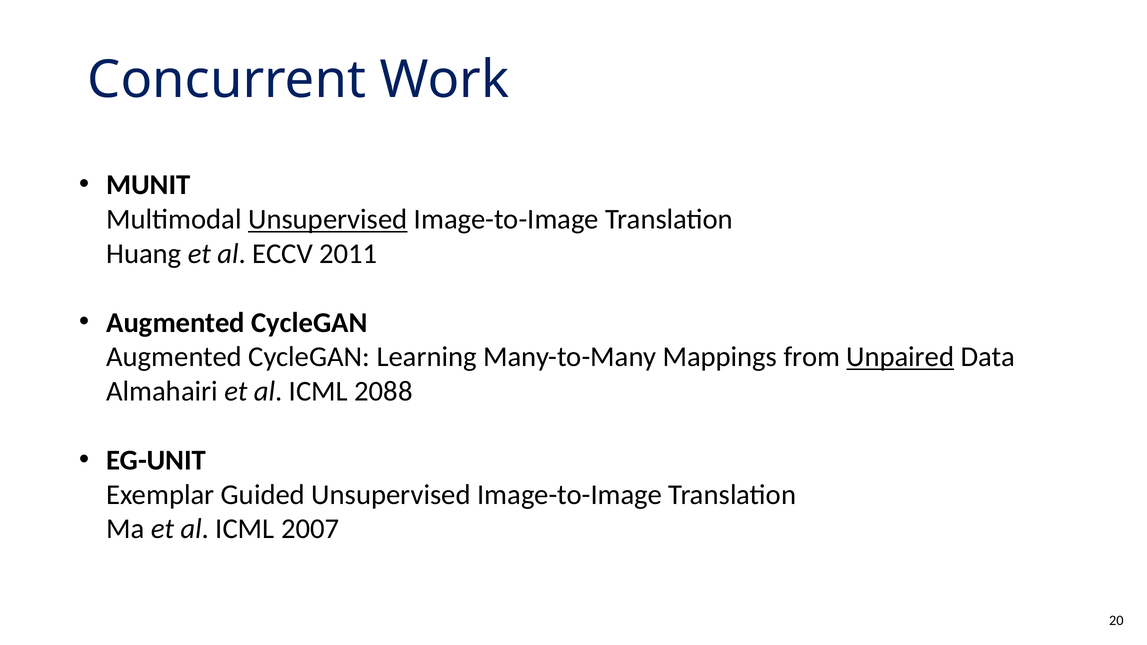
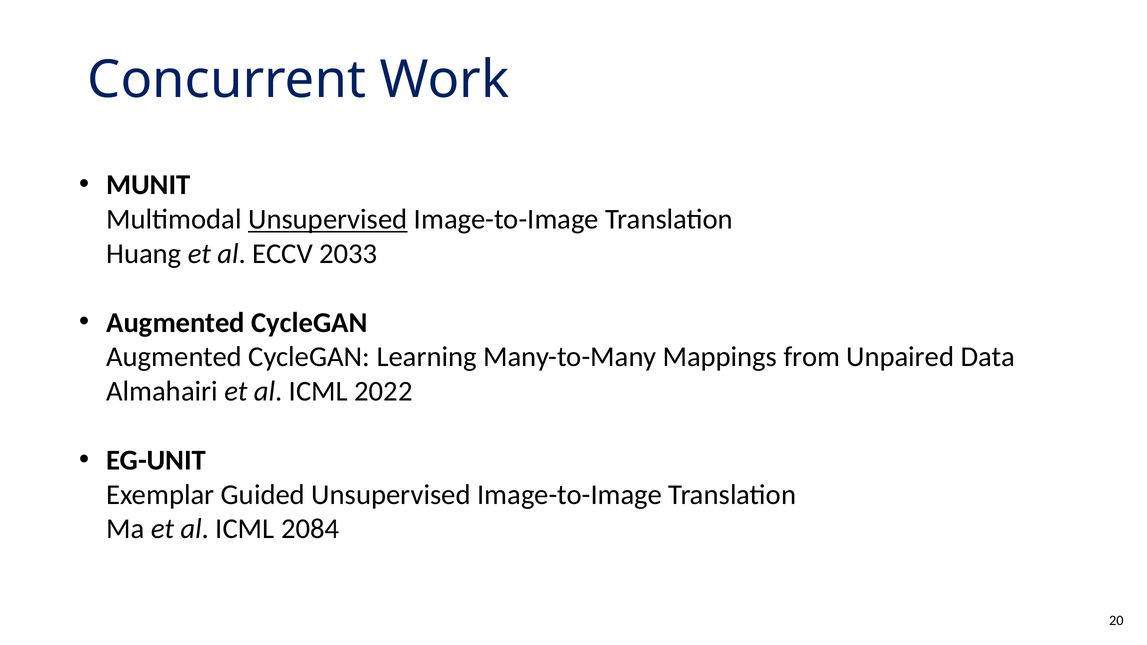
2011: 2011 -> 2033 (348, 254)
Unpaired underline: present -> none (900, 357)
2088: 2088 -> 2022 (383, 391)
2007: 2007 -> 2084 (310, 529)
